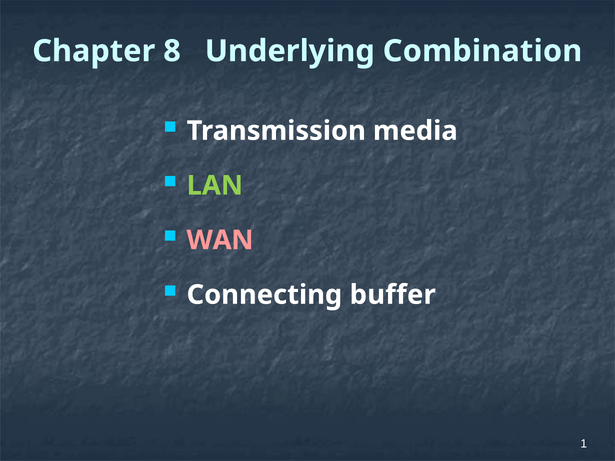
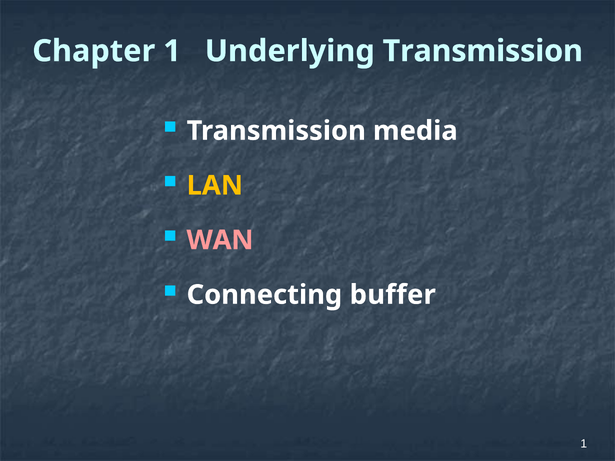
Chapter 8: 8 -> 1 (172, 51)
Underlying Combination: Combination -> Transmission (483, 51)
LAN colour: light green -> yellow (215, 186)
